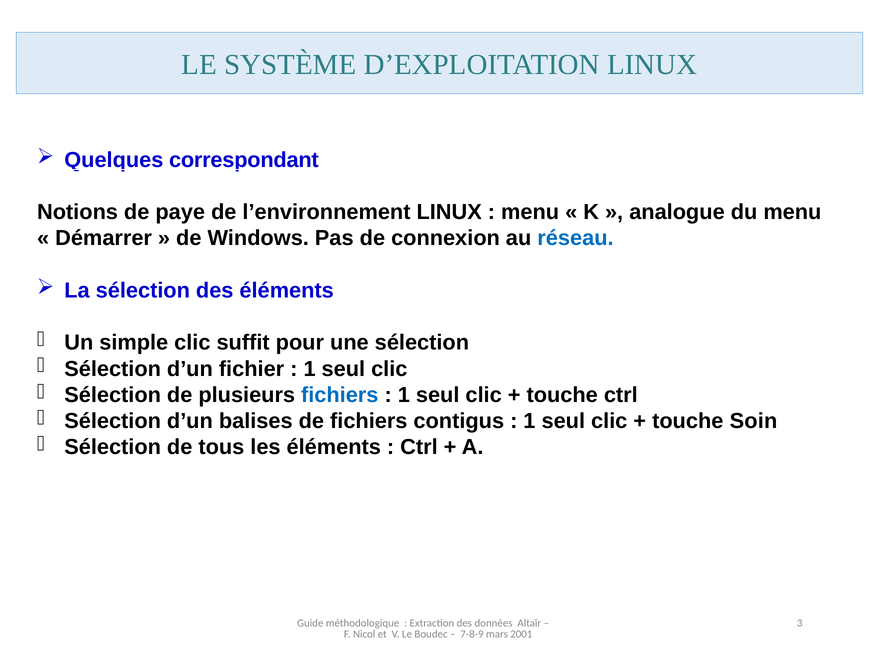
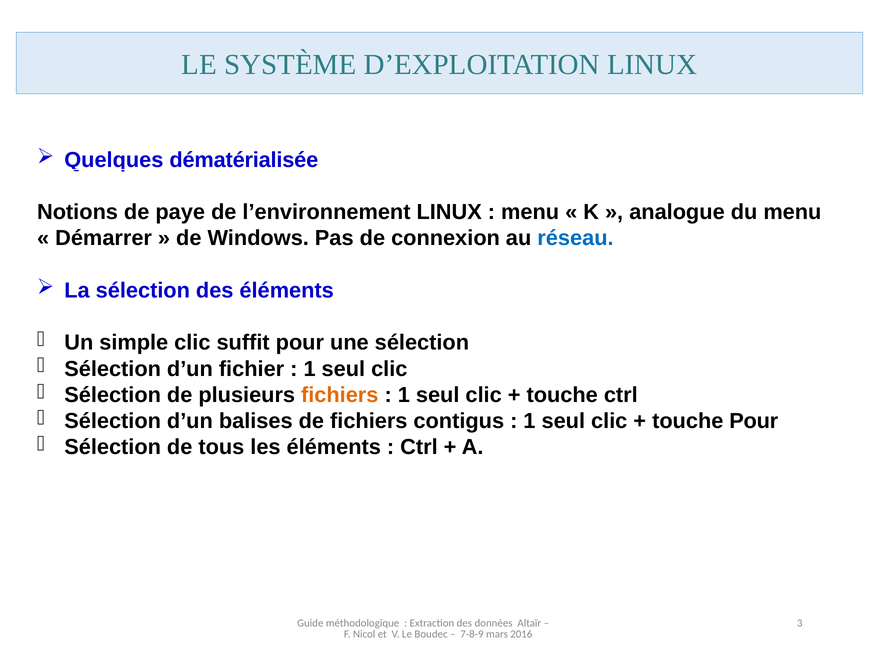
correspondant: correspondant -> dématérialisée (244, 160)
fichiers colour: blue -> orange (340, 395)
touche Soin: Soin -> Pour (754, 421)
2001: 2001 -> 2016 (521, 634)
